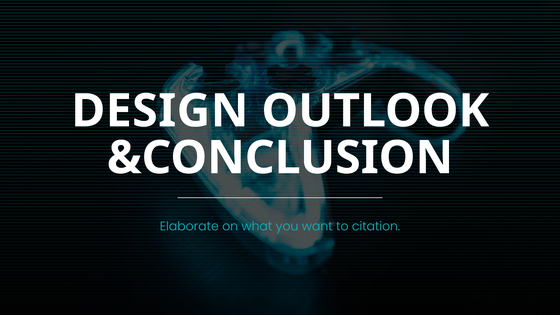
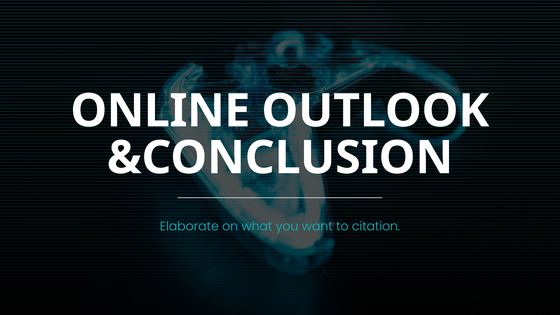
DESIGN: DESIGN -> ONLINE (160, 111)
